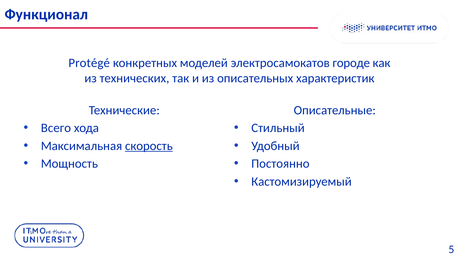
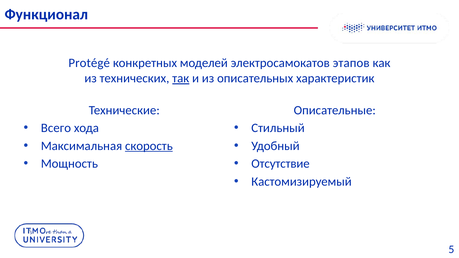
городе: городе -> этапов (351, 63)
так underline: none -> present (181, 78)
Постоянно: Постоянно -> Отсутствие (280, 164)
